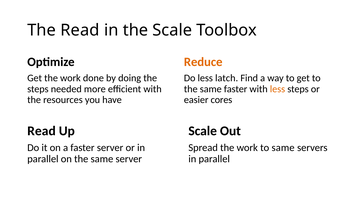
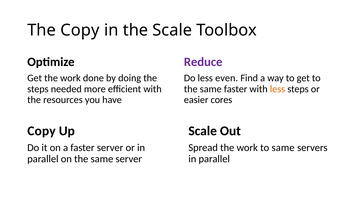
The Read: Read -> Copy (80, 30)
Reduce colour: orange -> purple (203, 62)
latch: latch -> even (227, 78)
Read: Read -> Copy (41, 130)
